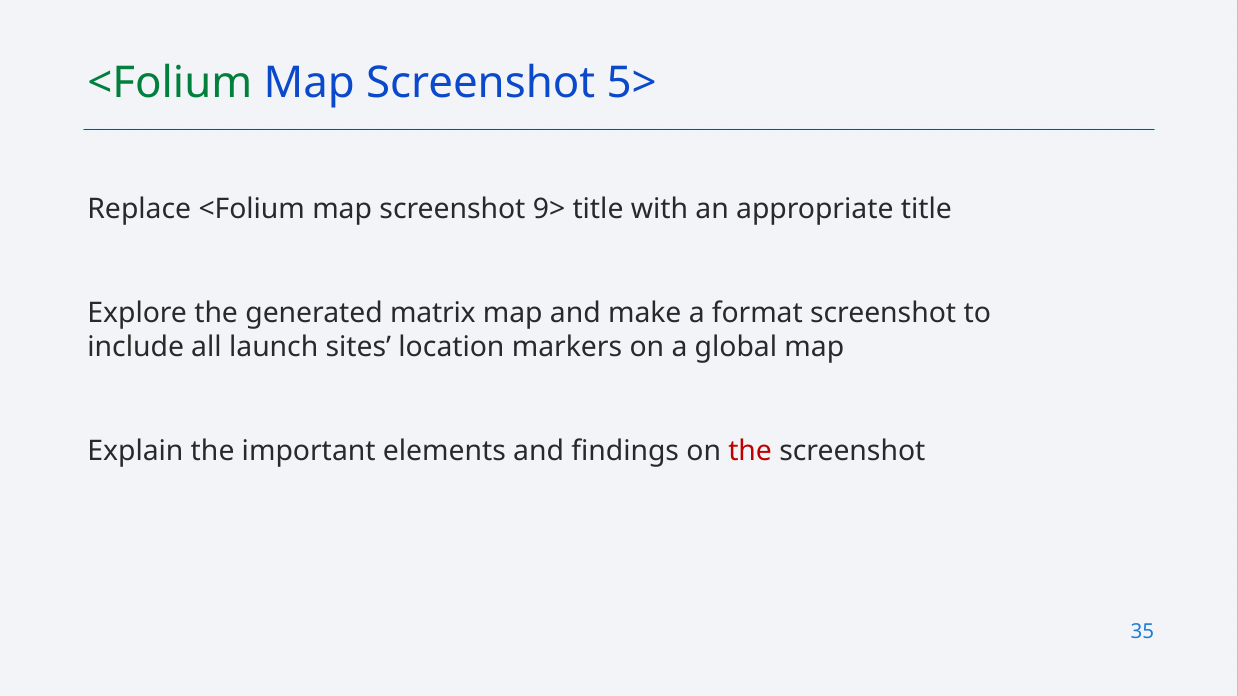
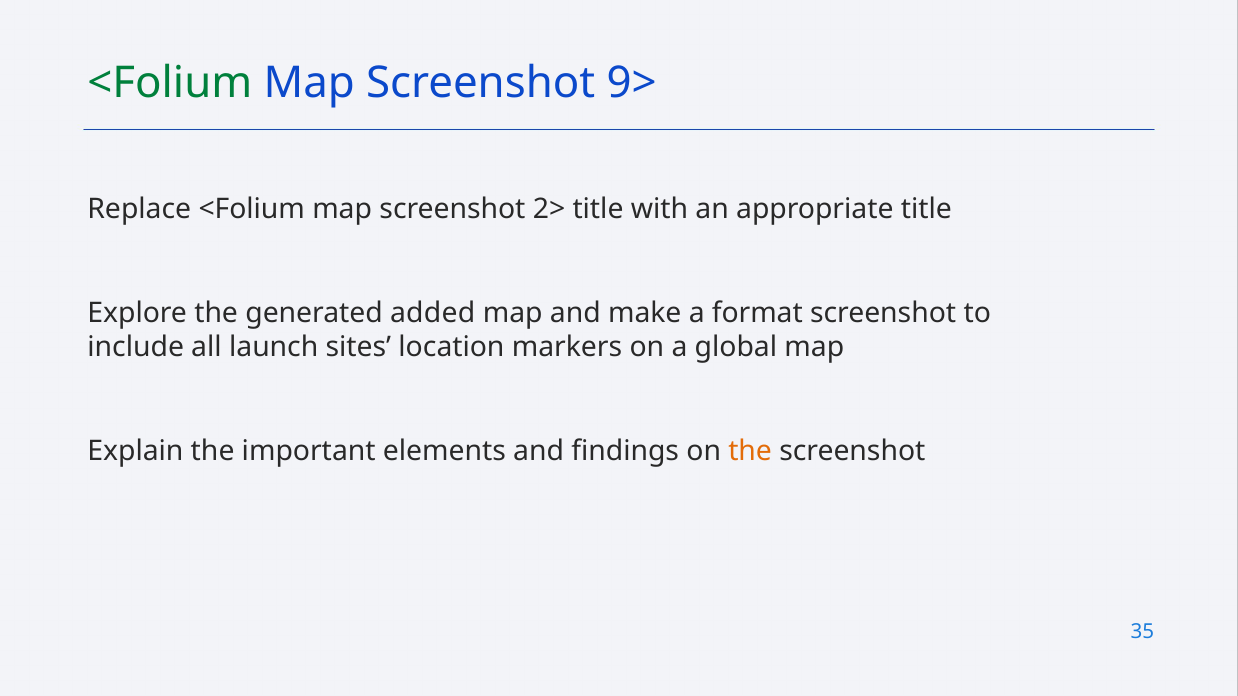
5>: 5> -> 9> (632, 83)
9>: 9> -> 2> (549, 209)
matrix: matrix -> added (433, 313)
the colour: red -> orange (750, 451)
